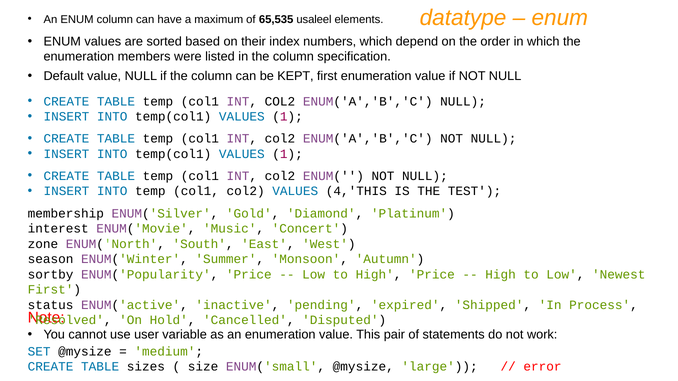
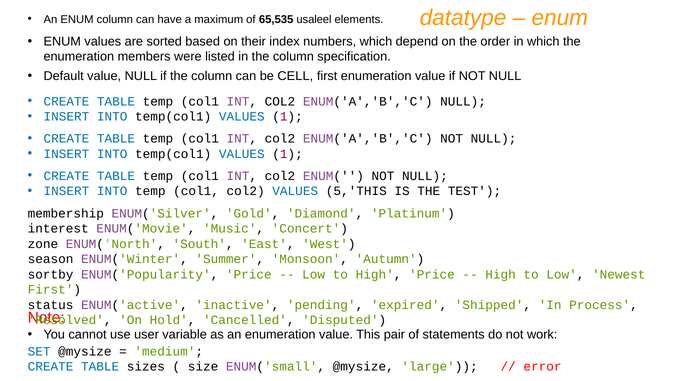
KEPT: KEPT -> CELL (295, 76)
4,'THIS: 4,'THIS -> 5,'THIS (356, 191)
